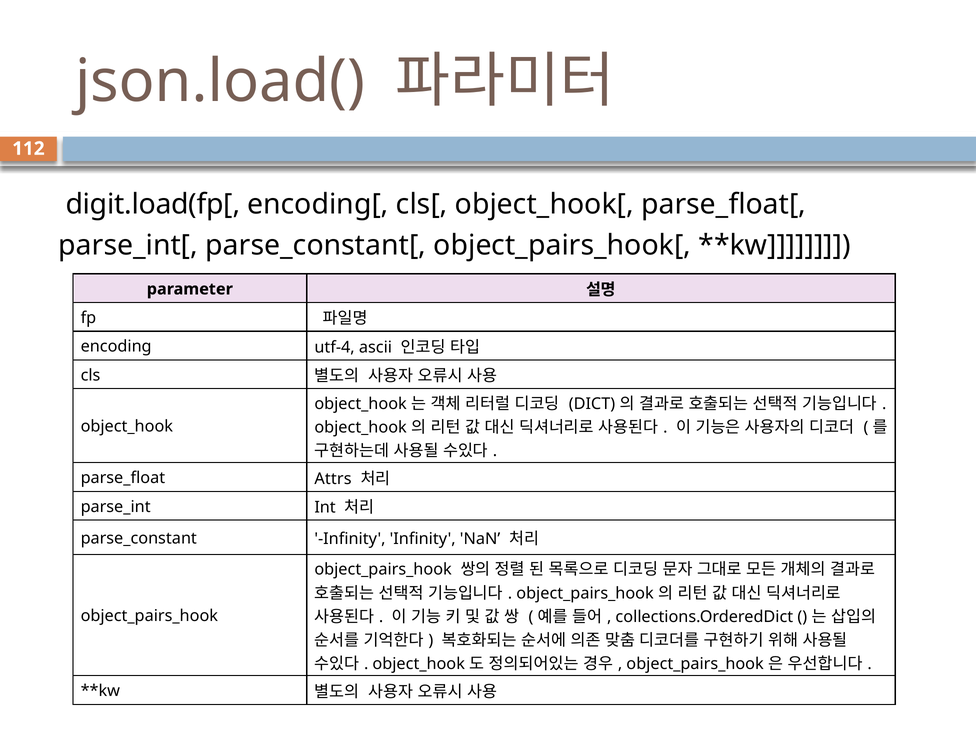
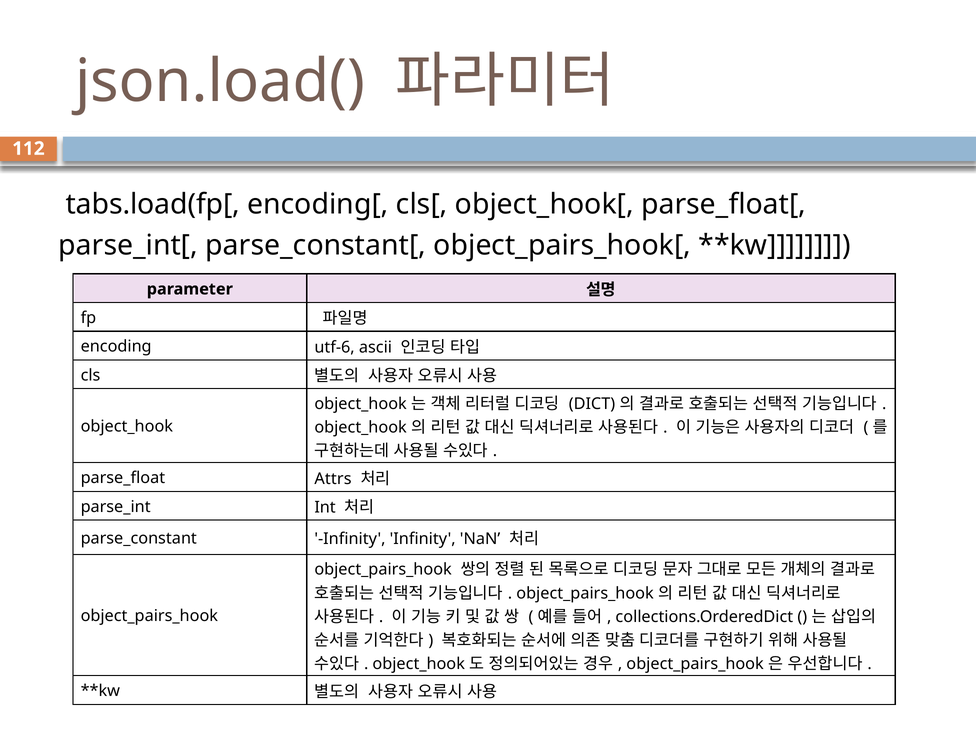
digit.load(fp[: digit.load(fp[ -> tabs.load(fp[ (153, 205)
utf-4: utf-4 -> utf-6 (335, 347)
